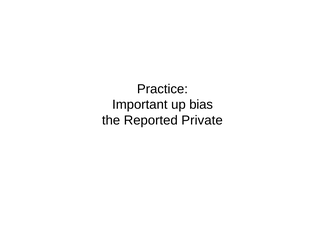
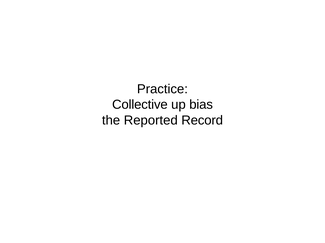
Important: Important -> Collective (140, 105)
Private: Private -> Record (202, 121)
